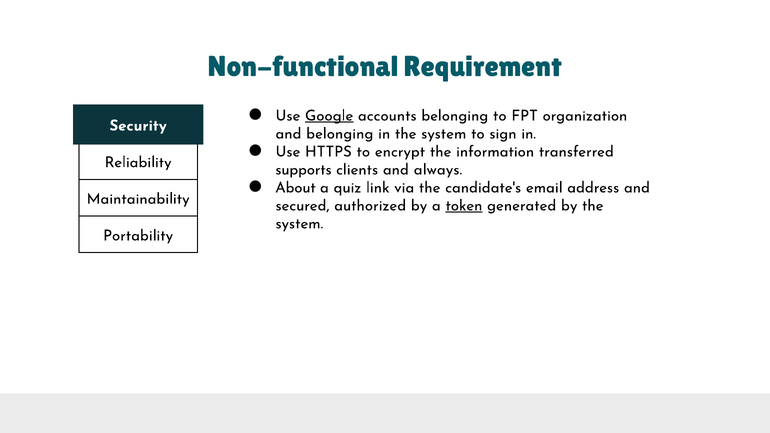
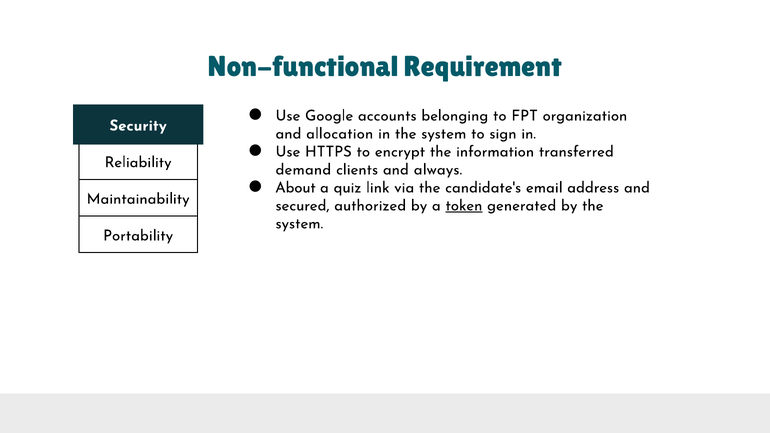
Google underline: present -> none (329, 116)
and belonging: belonging -> allocation (340, 134)
supports: supports -> demand (303, 170)
